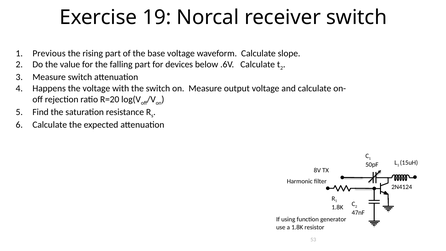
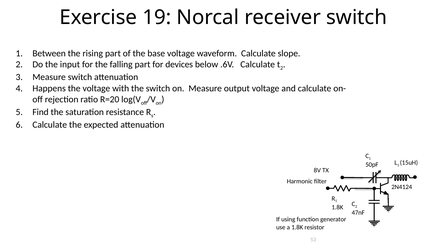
Previous: Previous -> Between (49, 53)
value: value -> input (70, 64)
